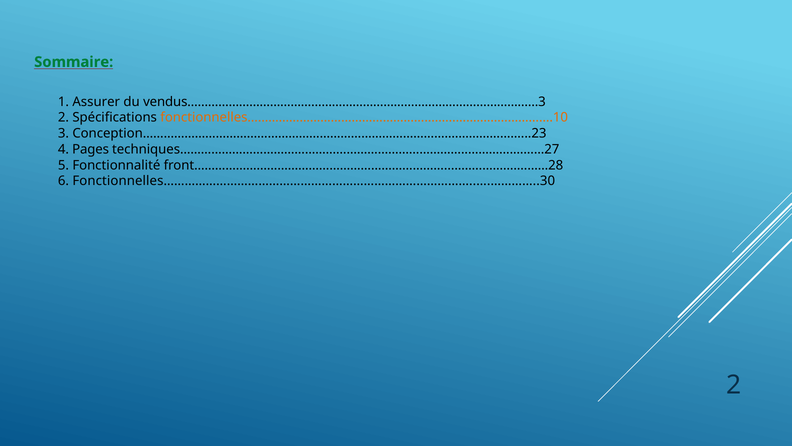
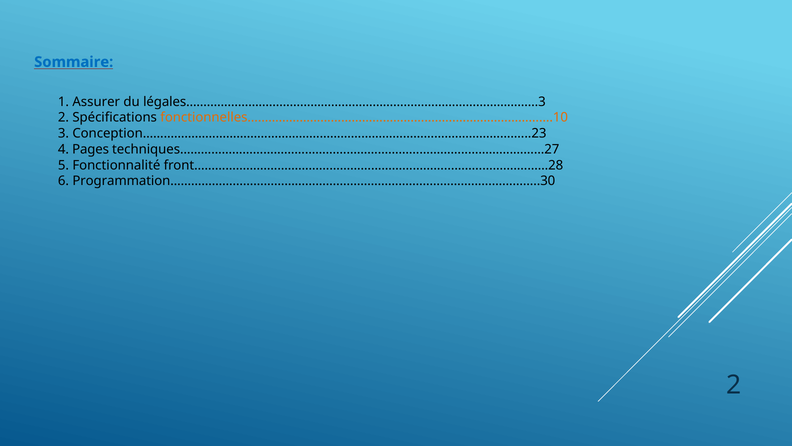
Sommaire colour: green -> blue (74, 62)
vendus…………………………………………………………………………………………3: vendus…………………………………………………………………………………………3 -> légales…………………………………………………………………………………………3 (344, 102)
Fonctionnelles……………………………………………………………………………..….…………..30: Fonctionnelles……………………………………………………………………………..….…………..30 -> Programmation……………………………………………………………………………..….…………..30 (314, 181)
